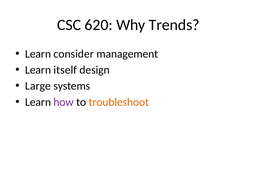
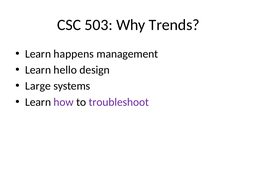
620: 620 -> 503 (99, 25)
consider: consider -> happens (74, 54)
itself: itself -> hello (65, 70)
troubleshoot colour: orange -> purple (119, 102)
